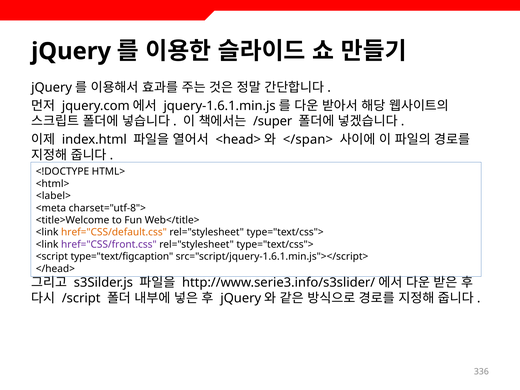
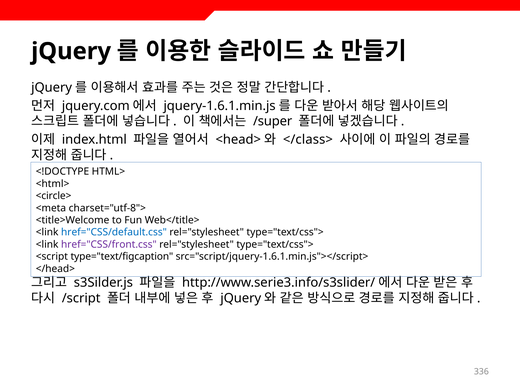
</span>: </span> -> </class> (308, 140)
<label>: <label> -> <circle> (54, 196)
href="CSS/default.css colour: orange -> blue (114, 232)
